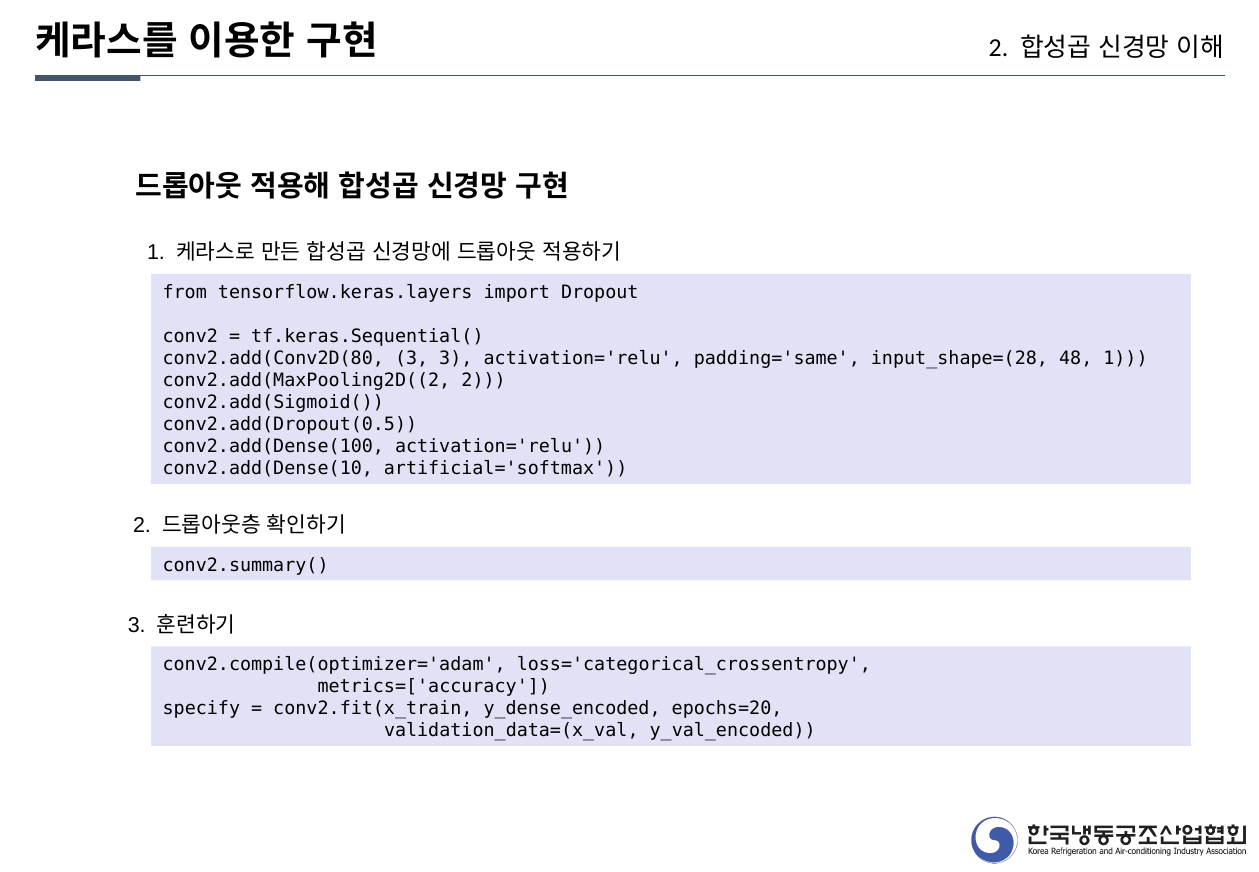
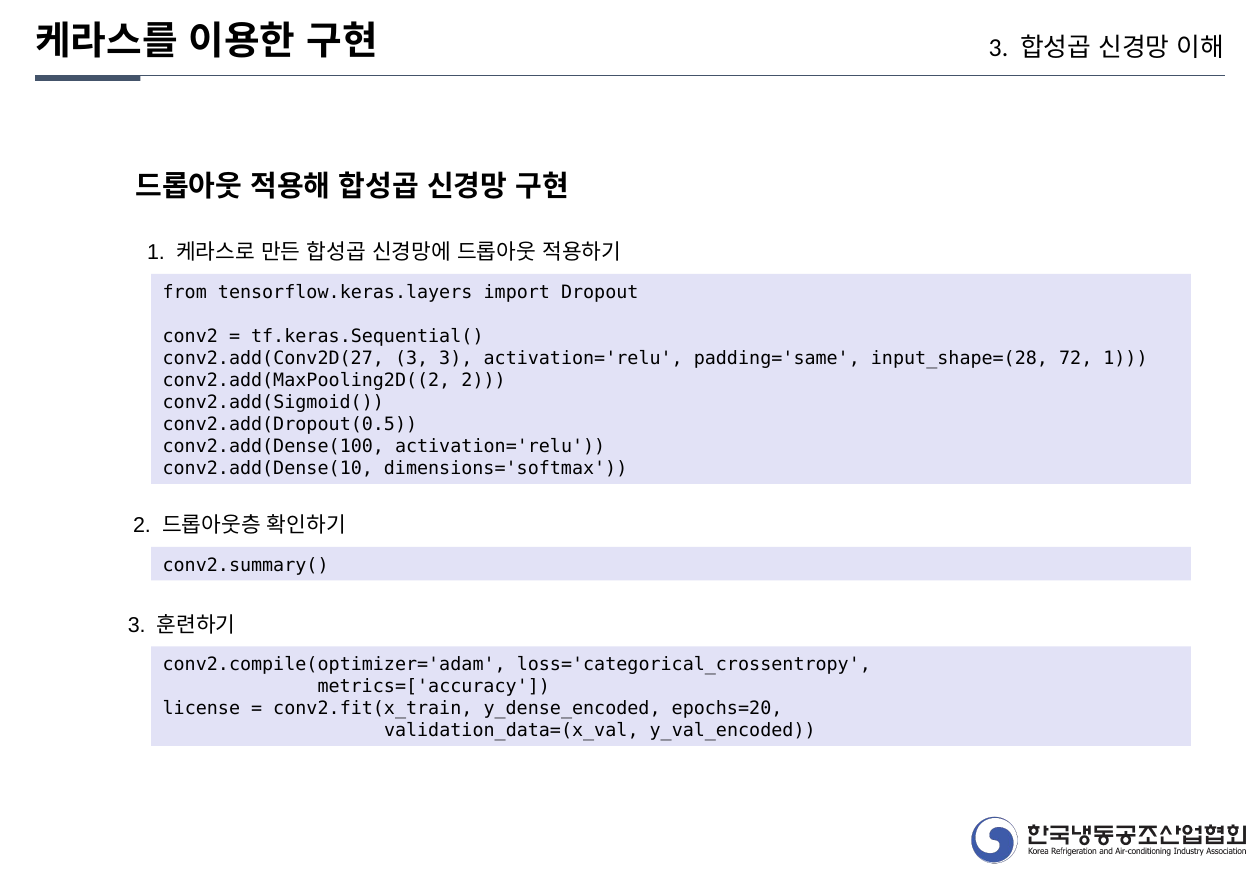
2: 2 -> 3 (998, 48)
conv2.add(Conv2D(80: conv2.add(Conv2D(80 -> conv2.add(Conv2D(27 (273, 358)
48: 48 -> 72 (1076, 358)
artificial='softmax: artificial='softmax -> dimensions='softmax (506, 468)
specify: specify -> license (201, 708)
